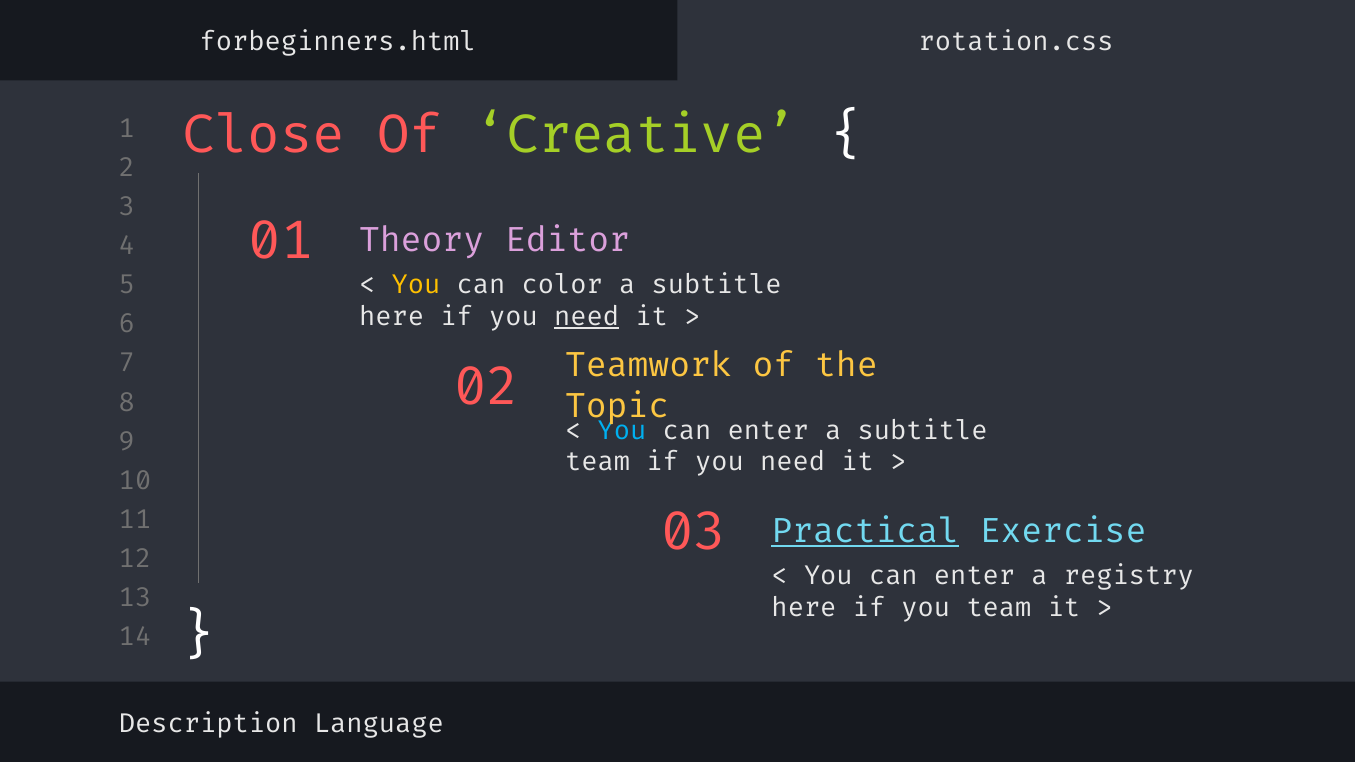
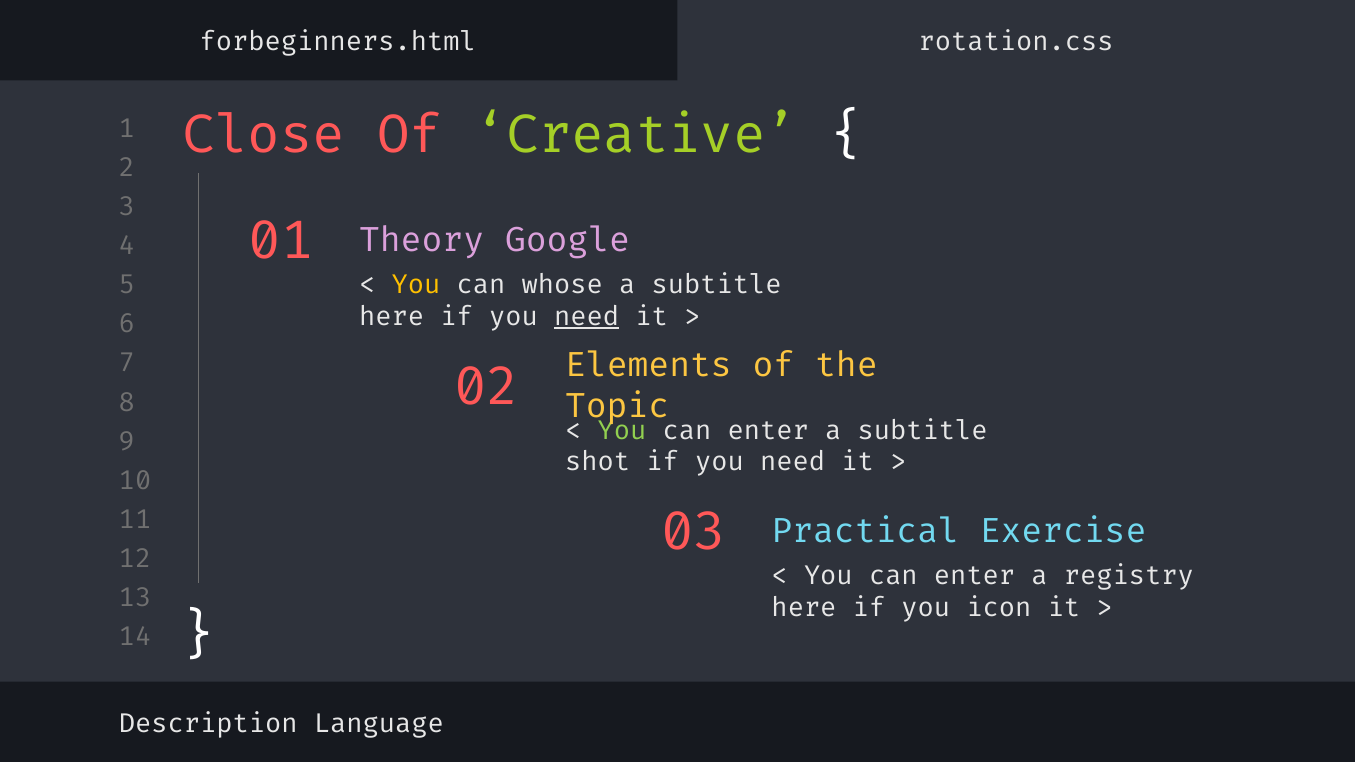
Editor: Editor -> Google (567, 240)
color: color -> whose (562, 285)
Teamwork: Teamwork -> Elements (648, 366)
You colour: light blue -> light green (622, 430)
team: team -> shot (598, 462)
Practical underline: present -> none (865, 531)
you team: team -> icon (999, 608)
